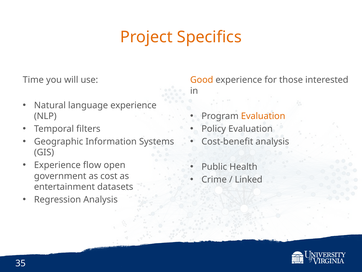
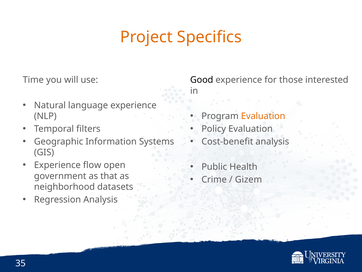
Good colour: orange -> black (202, 80)
cost: cost -> that (109, 176)
Linked: Linked -> Gizem (249, 179)
entertainment: entertainment -> neighborhood (64, 187)
